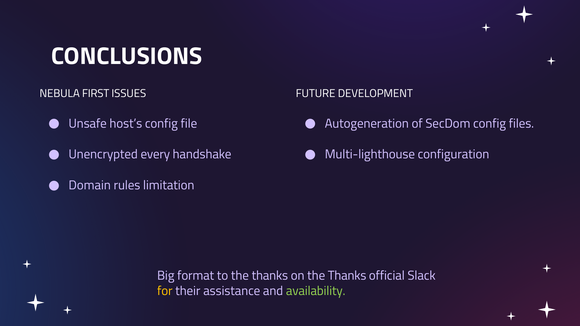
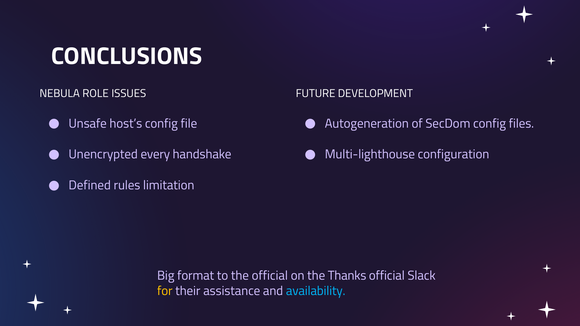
FIRST: FIRST -> ROLE (96, 93)
Domain: Domain -> Defined (90, 185)
to the thanks: thanks -> official (270, 276)
availability colour: light green -> light blue (316, 291)
